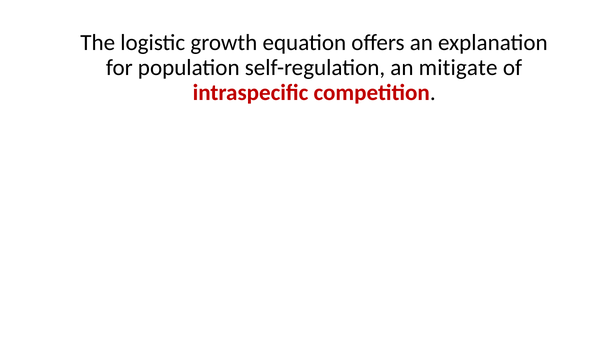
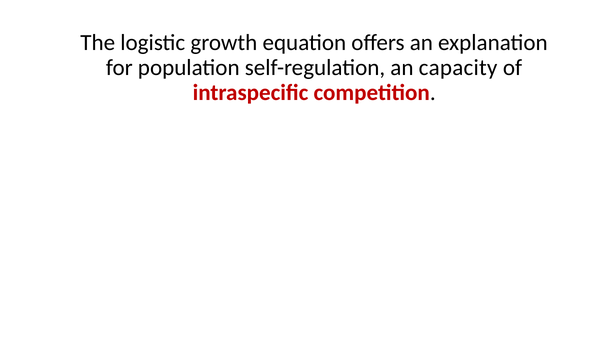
mitigate: mitigate -> capacity (458, 68)
